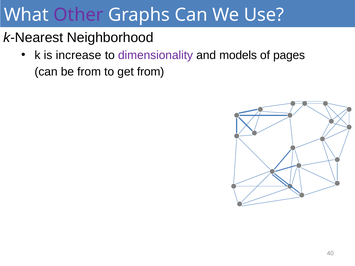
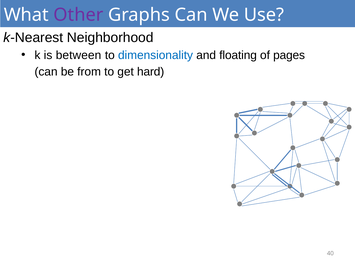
increase: increase -> between (79, 55)
dimensionality colour: purple -> blue (155, 55)
models: models -> floating (238, 55)
get from: from -> hard (151, 72)
